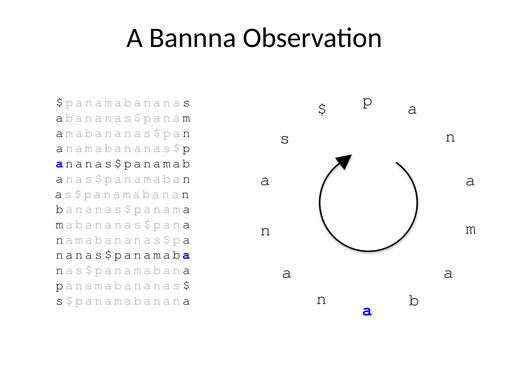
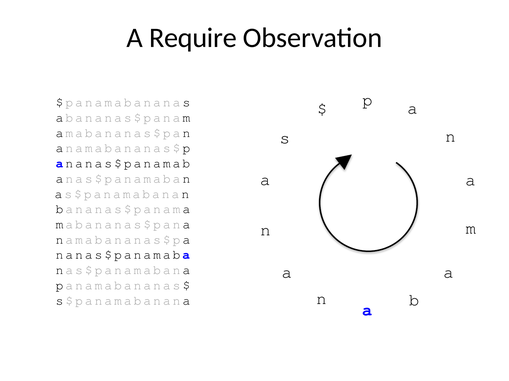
Bannna: Bannna -> Require (193, 38)
